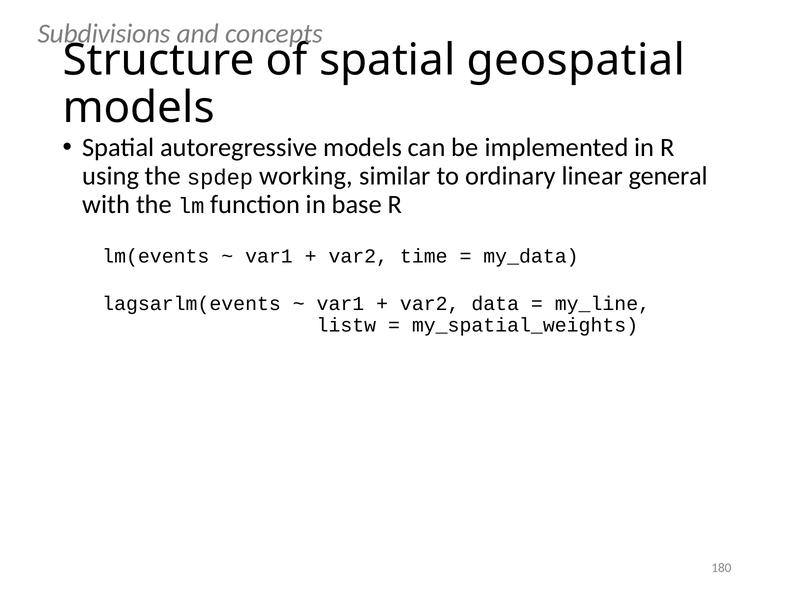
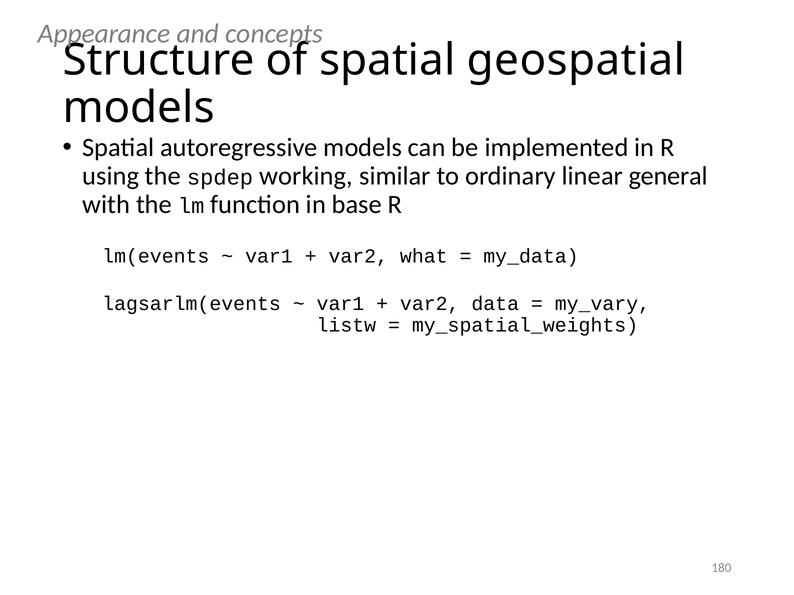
Subdivisions: Subdivisions -> Appearance (104, 34)
time: time -> what (424, 256)
my_line: my_line -> my_vary (602, 304)
